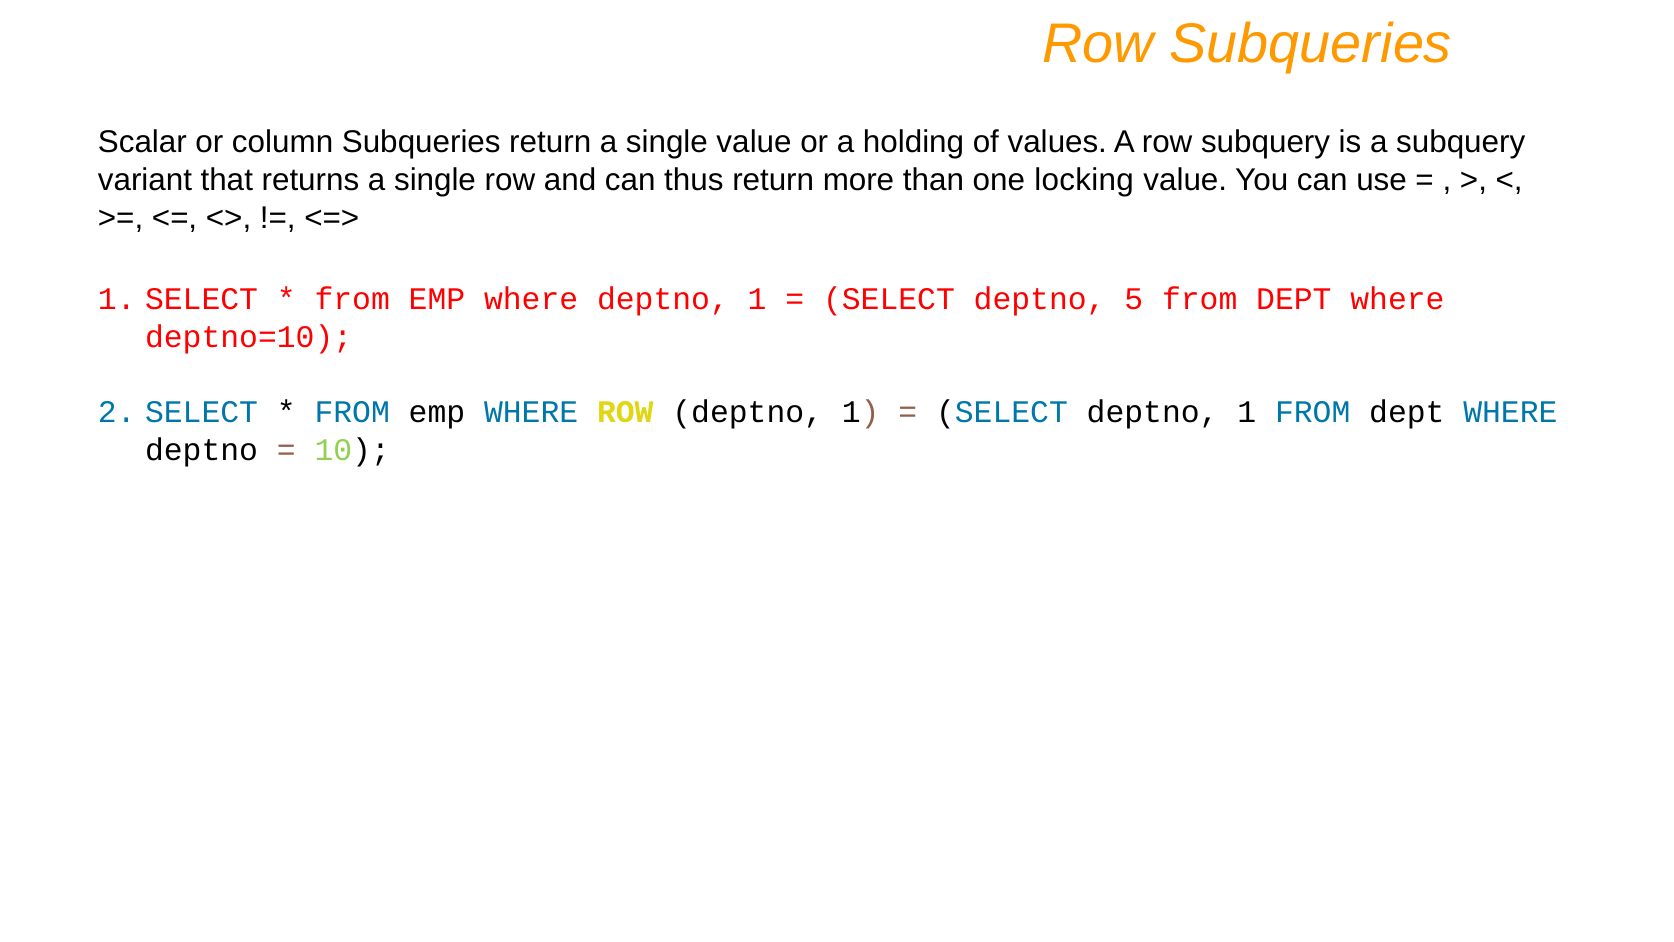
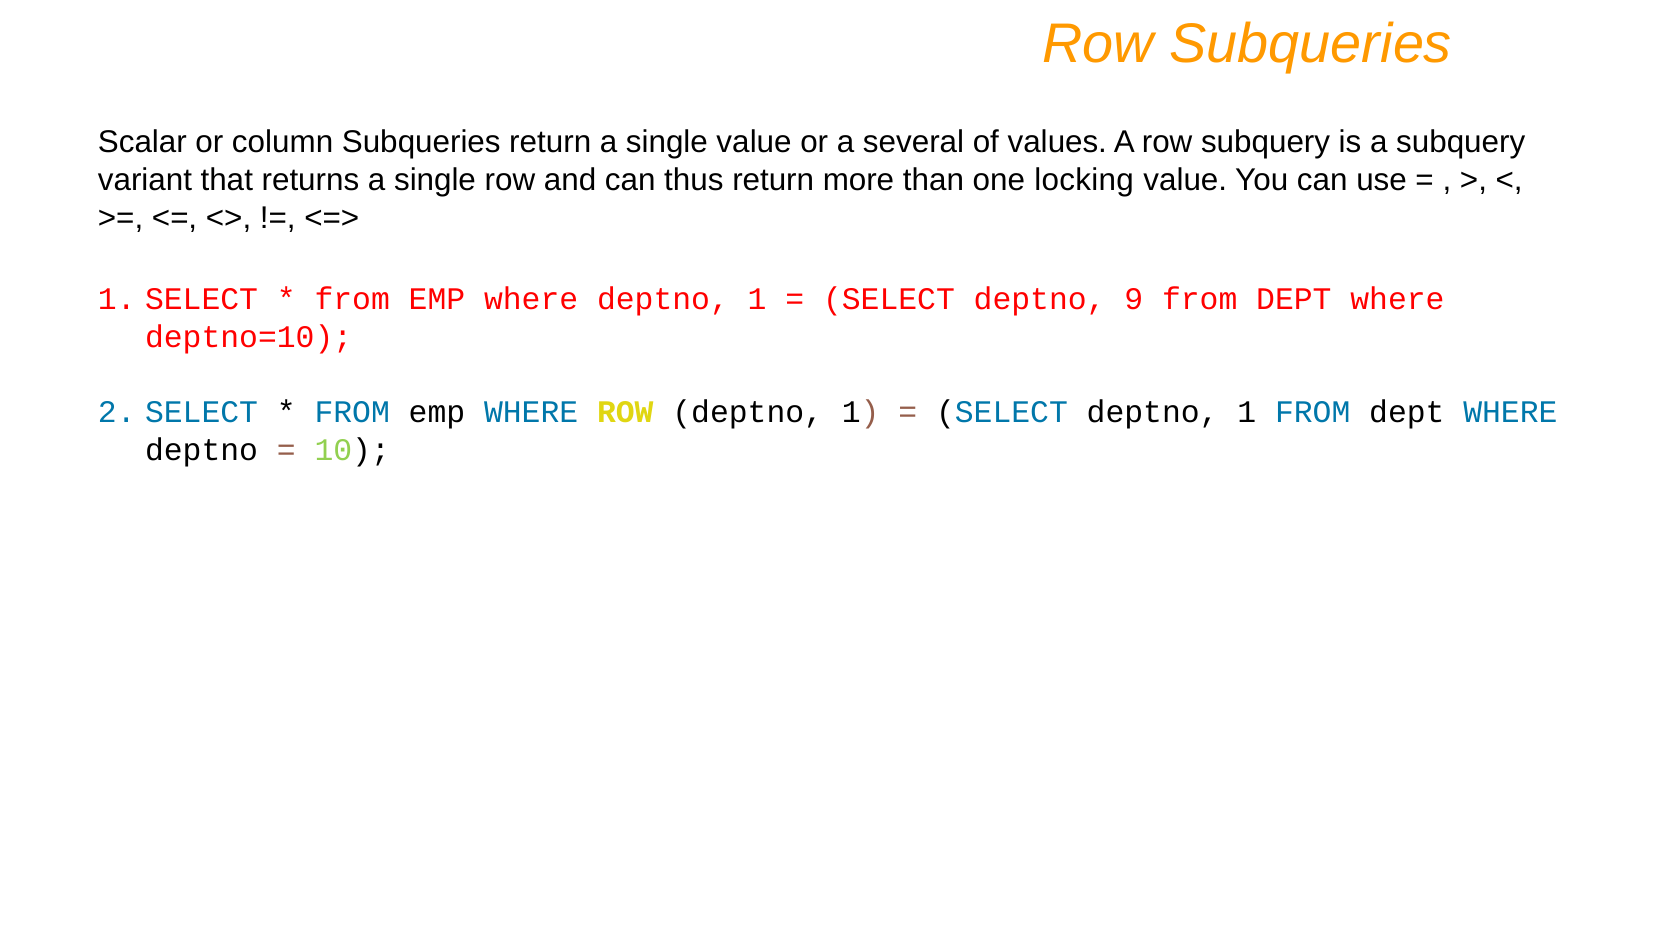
holding: holding -> several (914, 142)
5: 5 -> 9 (1134, 299)
